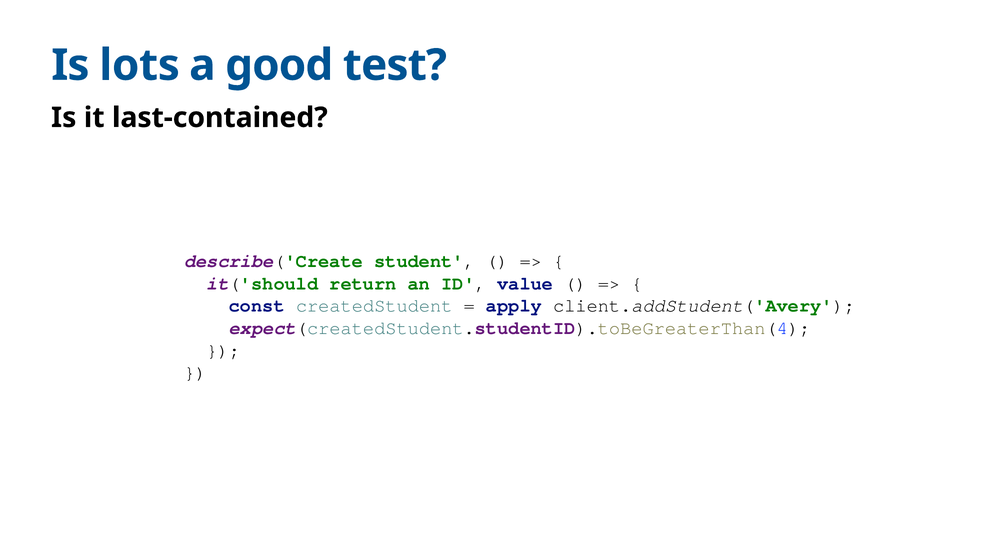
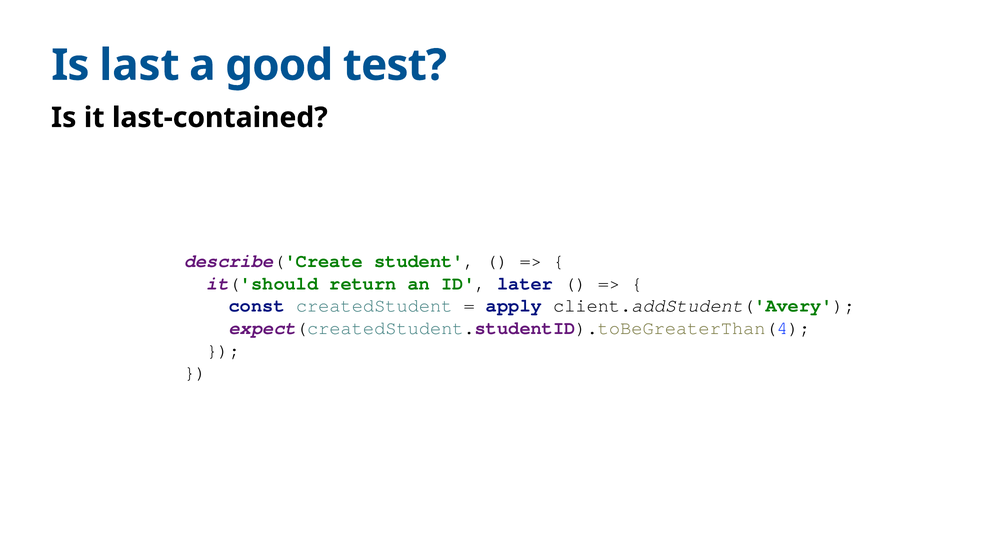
lots: lots -> last (139, 65)
value: value -> later (525, 283)
